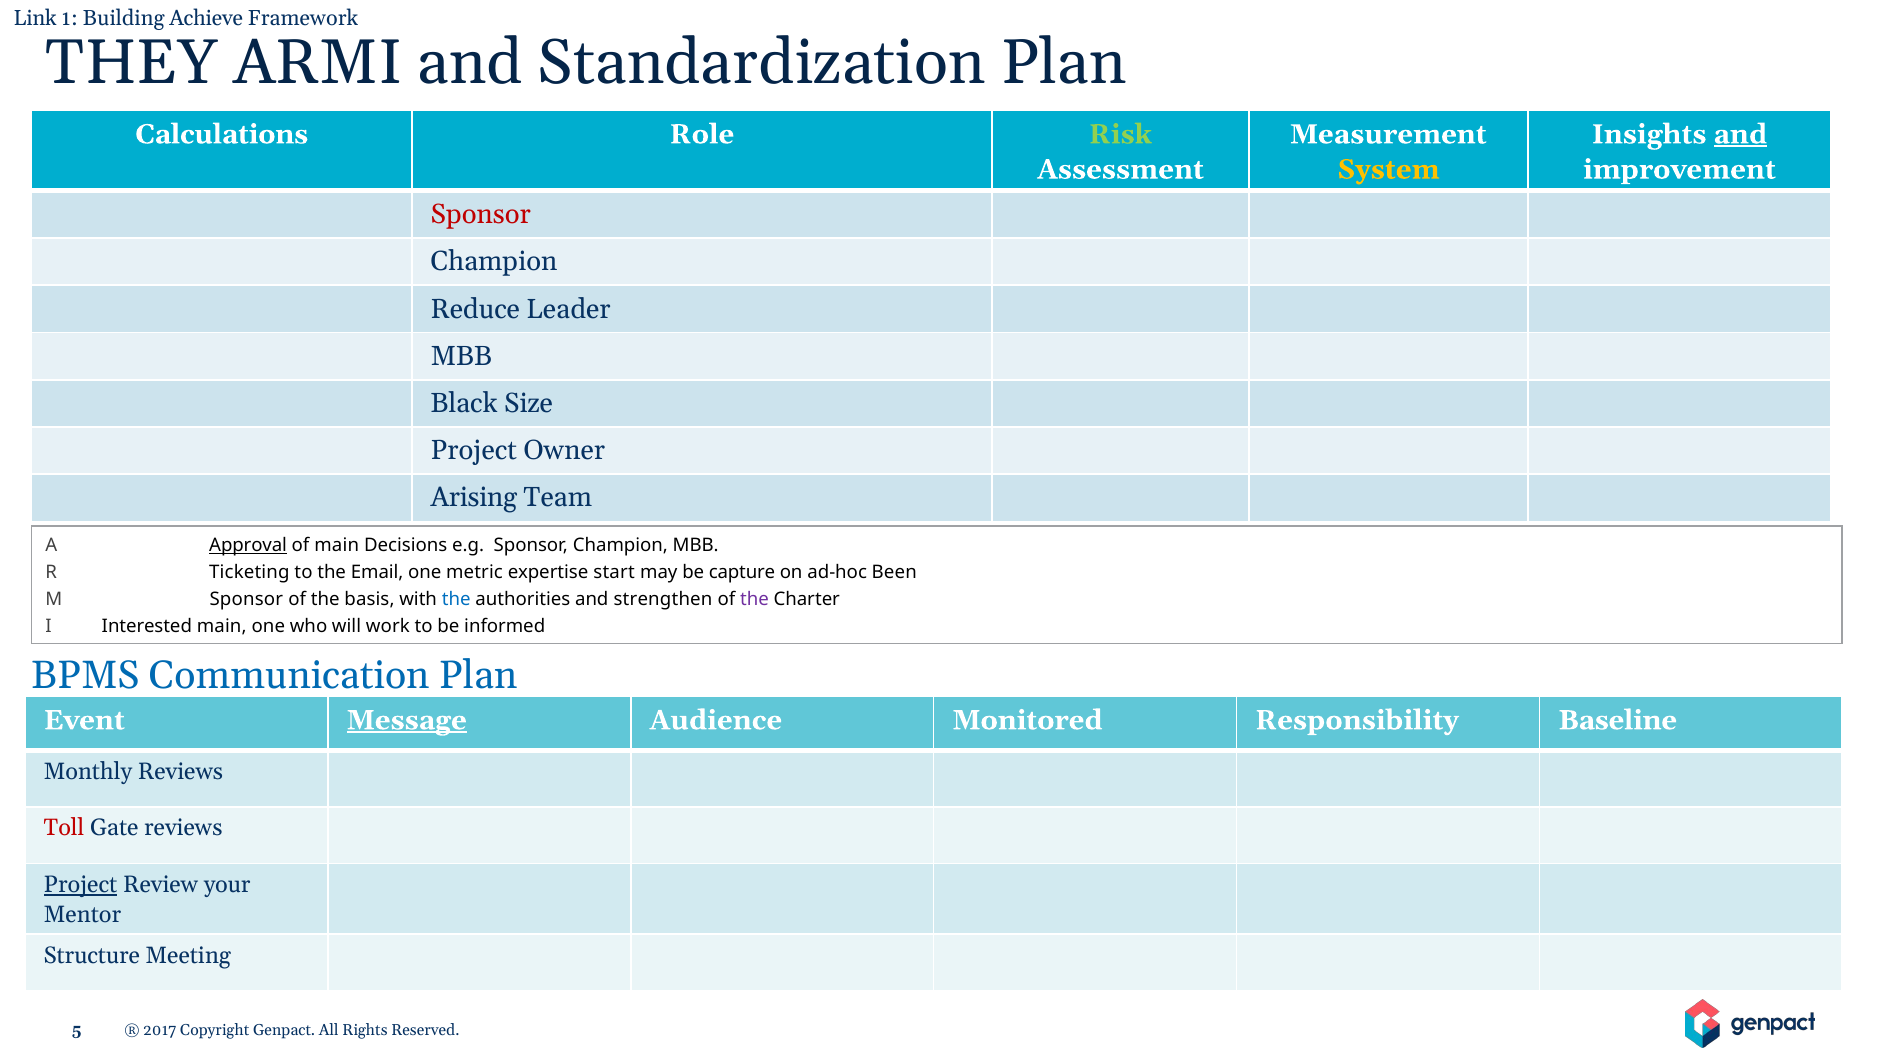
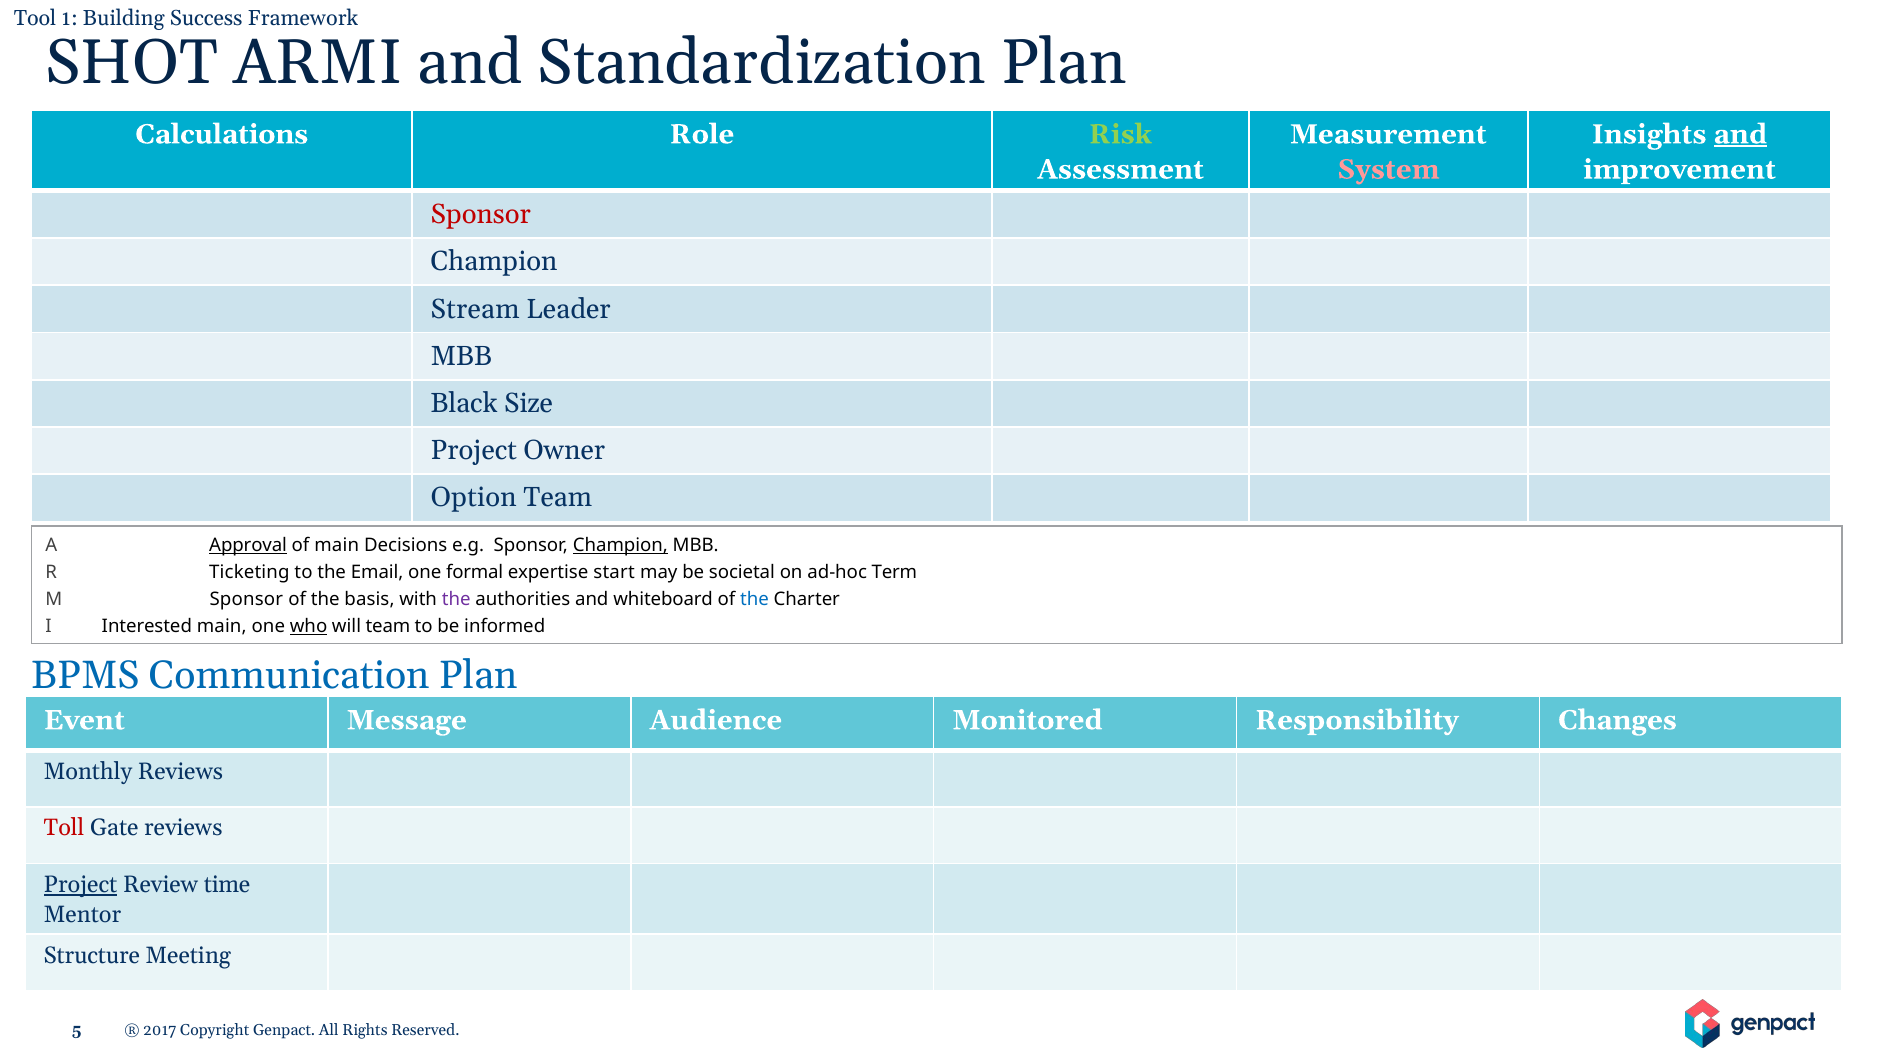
Link: Link -> Tool (35, 18)
Achieve: Achieve -> Success (206, 18)
THEY: THEY -> SHOT (132, 63)
System colour: yellow -> pink (1388, 169)
Reduce: Reduce -> Stream (475, 309)
Arising: Arising -> Option (474, 498)
Champion underline: none -> present (620, 546)
metric: metric -> formal (475, 573)
capture: capture -> societal (742, 573)
Been: Been -> Term (894, 573)
the colour: blue -> purple (456, 600)
strengthen: strengthen -> whiteboard (663, 600)
the colour: purple -> blue (754, 600)
who underline: none -> present (309, 627)
will work: work -> team (388, 627)
Message underline: present -> none (407, 720)
Baseline: Baseline -> Changes (1617, 720)
your: your -> time (227, 885)
